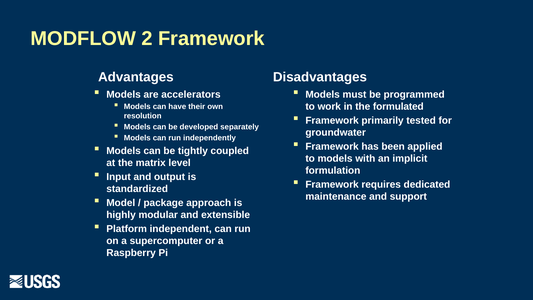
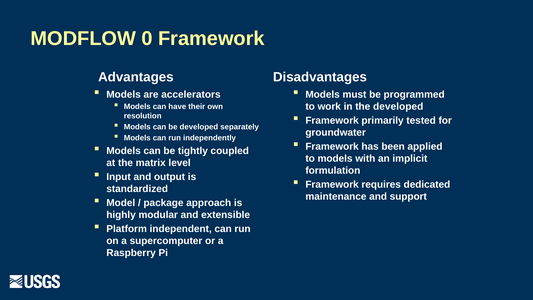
2: 2 -> 0 (147, 38)
the formulated: formulated -> developed (398, 107)
